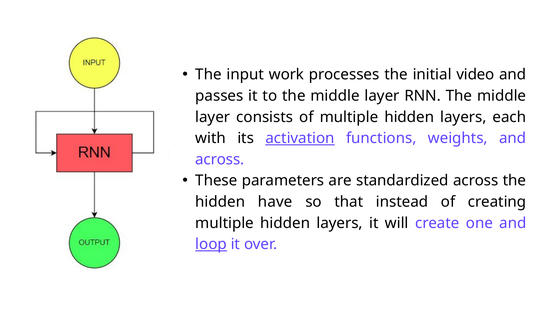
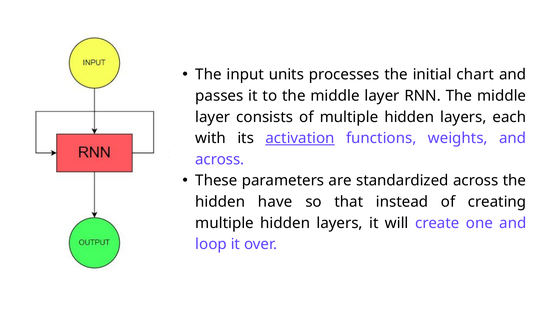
work: work -> units (286, 75)
video: video -> chart (475, 75)
loop underline: present -> none (211, 244)
